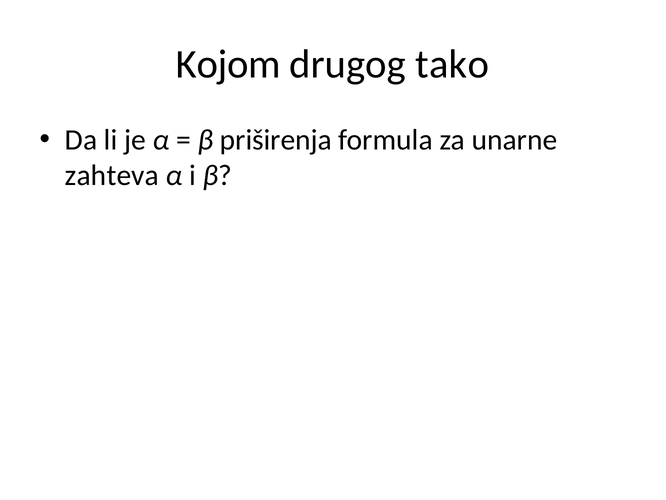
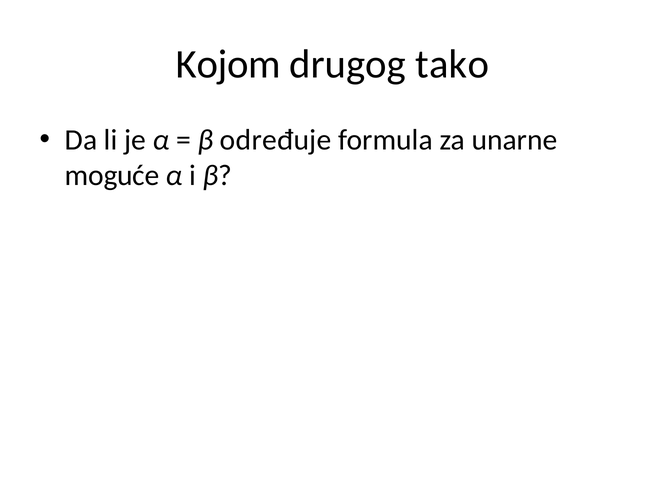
priširenja: priširenja -> određuje (276, 140)
zahteva: zahteva -> moguće (112, 175)
